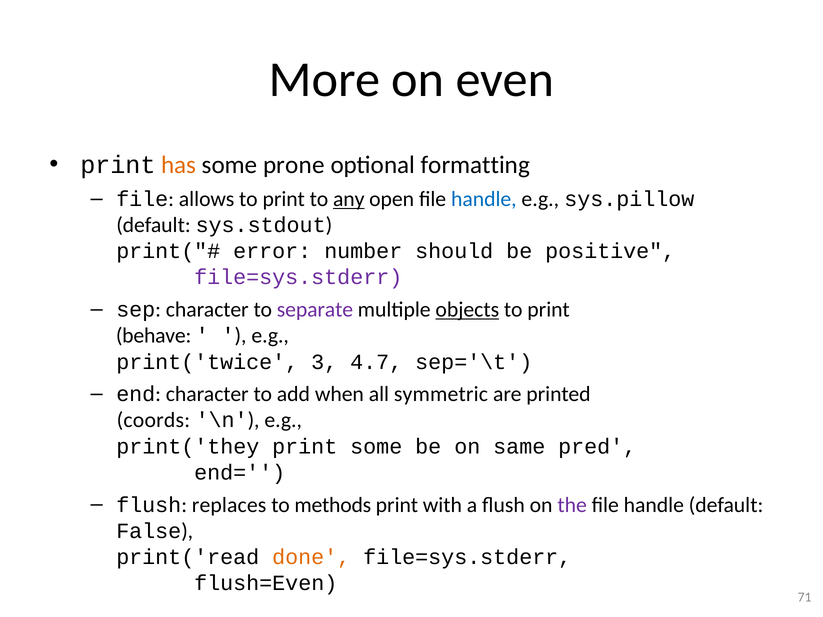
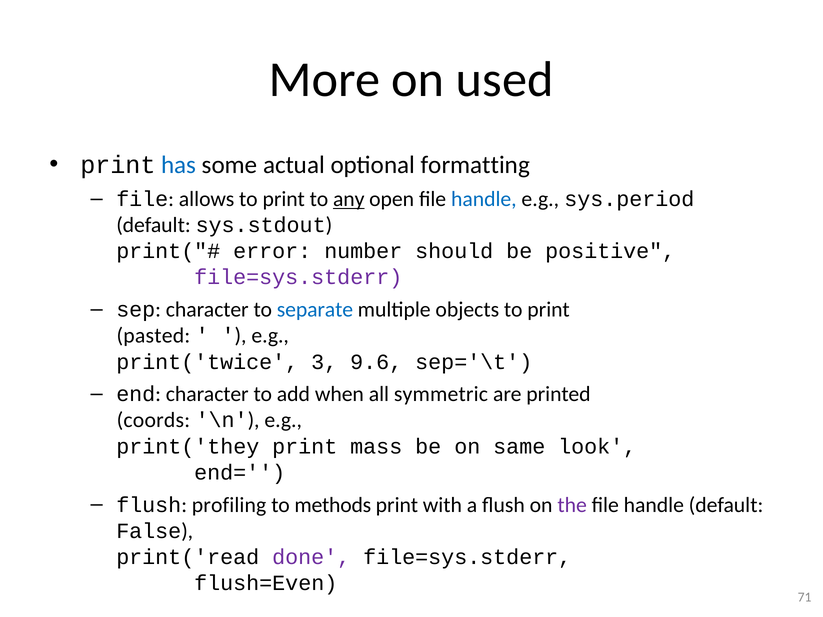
even: even -> used (505, 80)
has colour: orange -> blue (179, 165)
prone: prone -> actual (294, 165)
sys.pillow: sys.pillow -> sys.period (629, 199)
separate colour: purple -> blue (315, 310)
objects underline: present -> none (467, 310)
behave: behave -> pasted (153, 336)
4.7: 4.7 -> 9.6 (376, 362)
print some: some -> mass (376, 447)
pred: pred -> look (597, 447)
replaces: replaces -> profiling (229, 505)
done colour: orange -> purple (311, 557)
